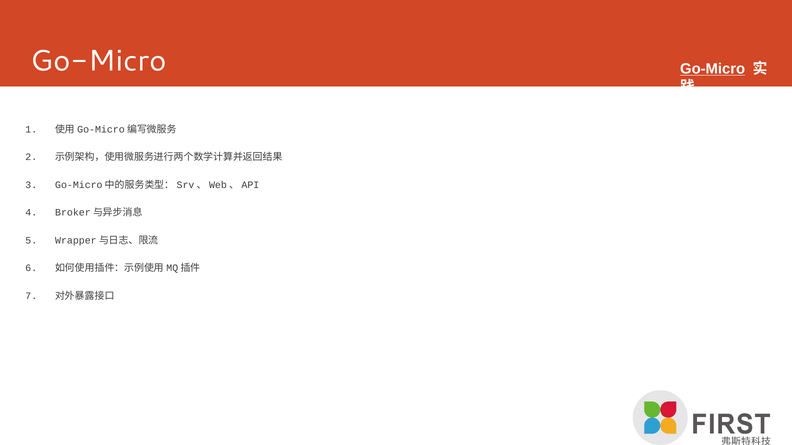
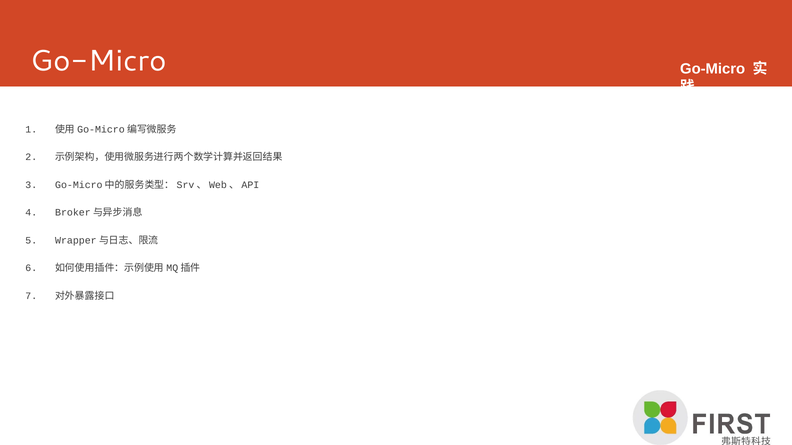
Go-Micro underline: present -> none (713, 69)
